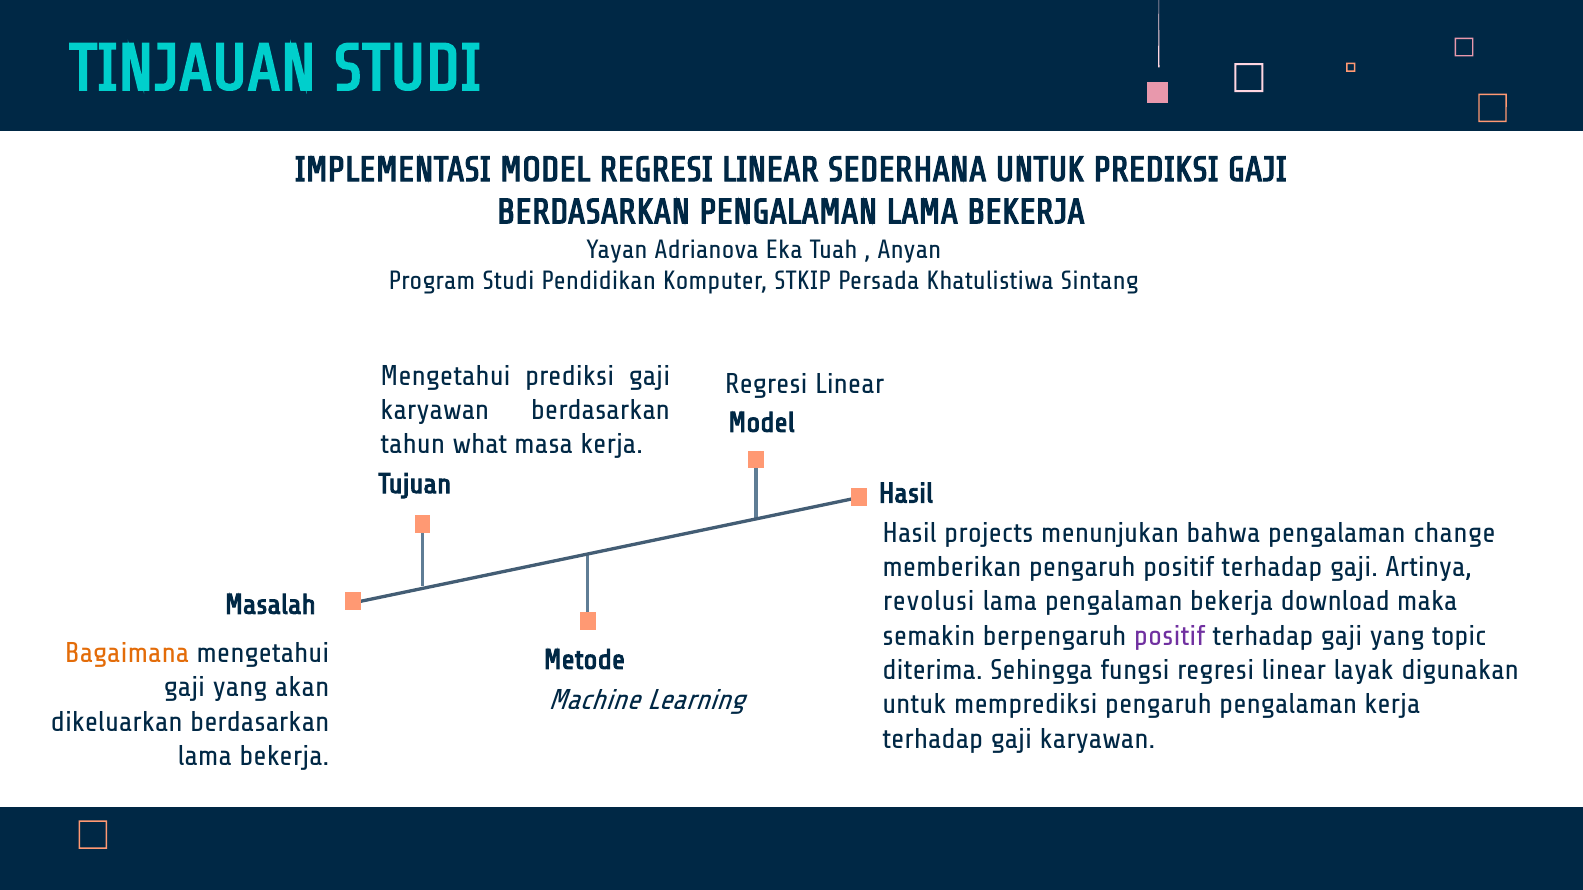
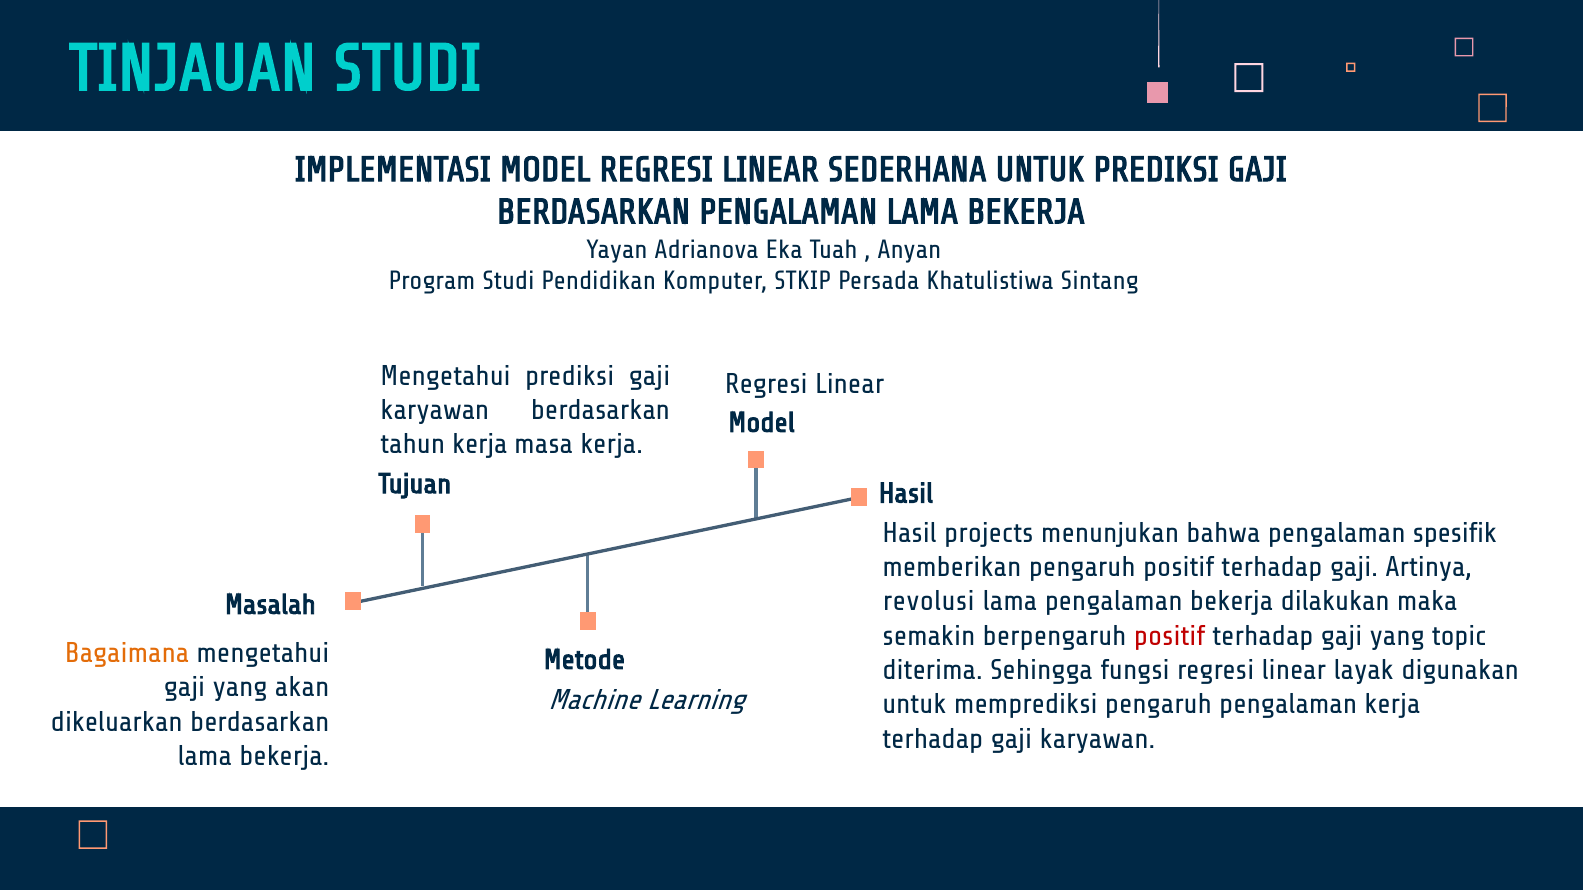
tahun what: what -> kerja (480, 445)
change: change -> spesifik (1455, 533)
download: download -> dilakukan (1335, 602)
positif colour: purple -> red (1170, 636)
